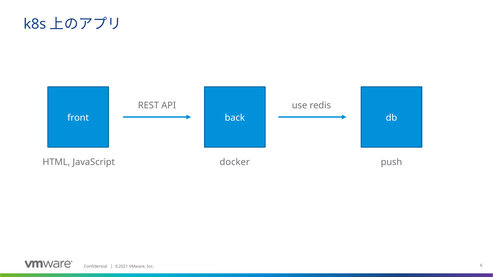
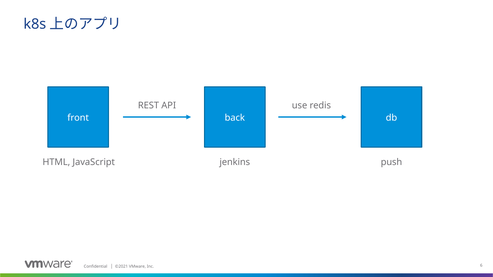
docker: docker -> jenkins (235, 162)
